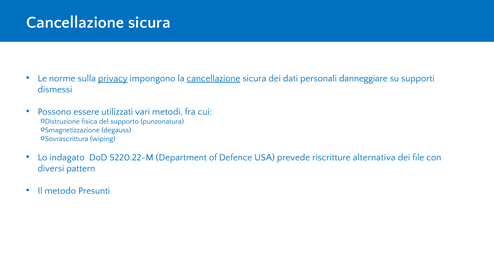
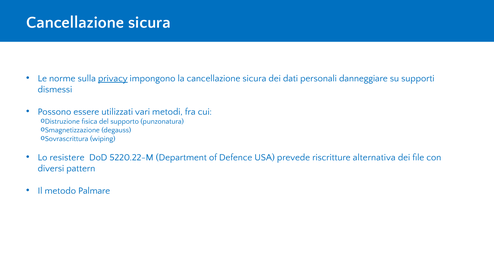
cancellazione underline: present -> none (214, 78)
indagato: indagato -> resistere (67, 157)
Presunti: Presunti -> Palmare (94, 191)
